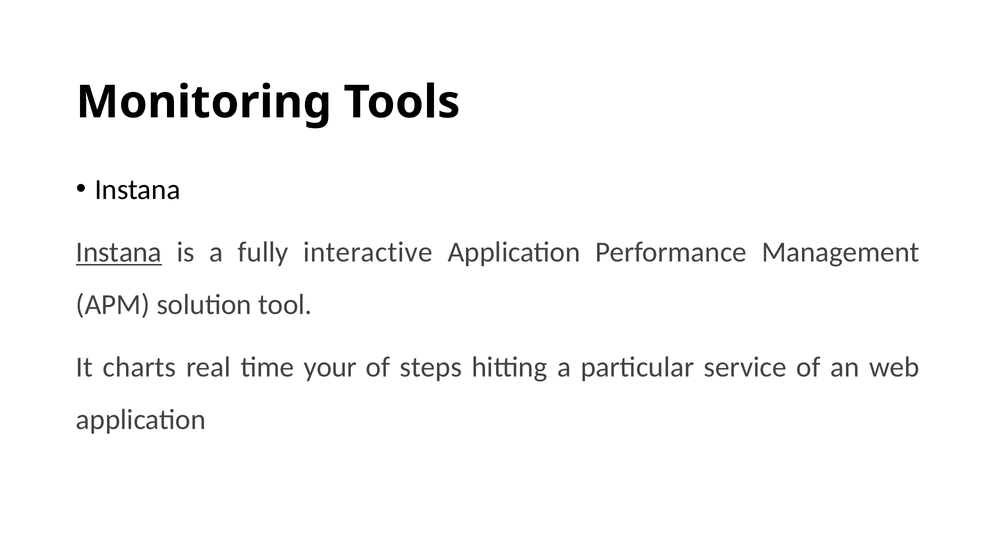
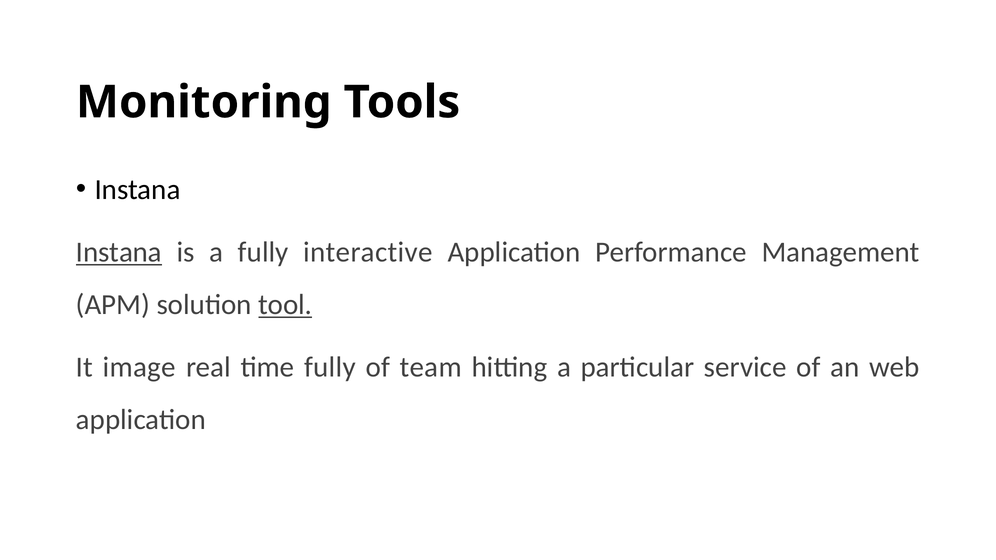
tool underline: none -> present (285, 305)
charts: charts -> image (139, 367)
time your: your -> fully (330, 367)
steps: steps -> team (431, 367)
